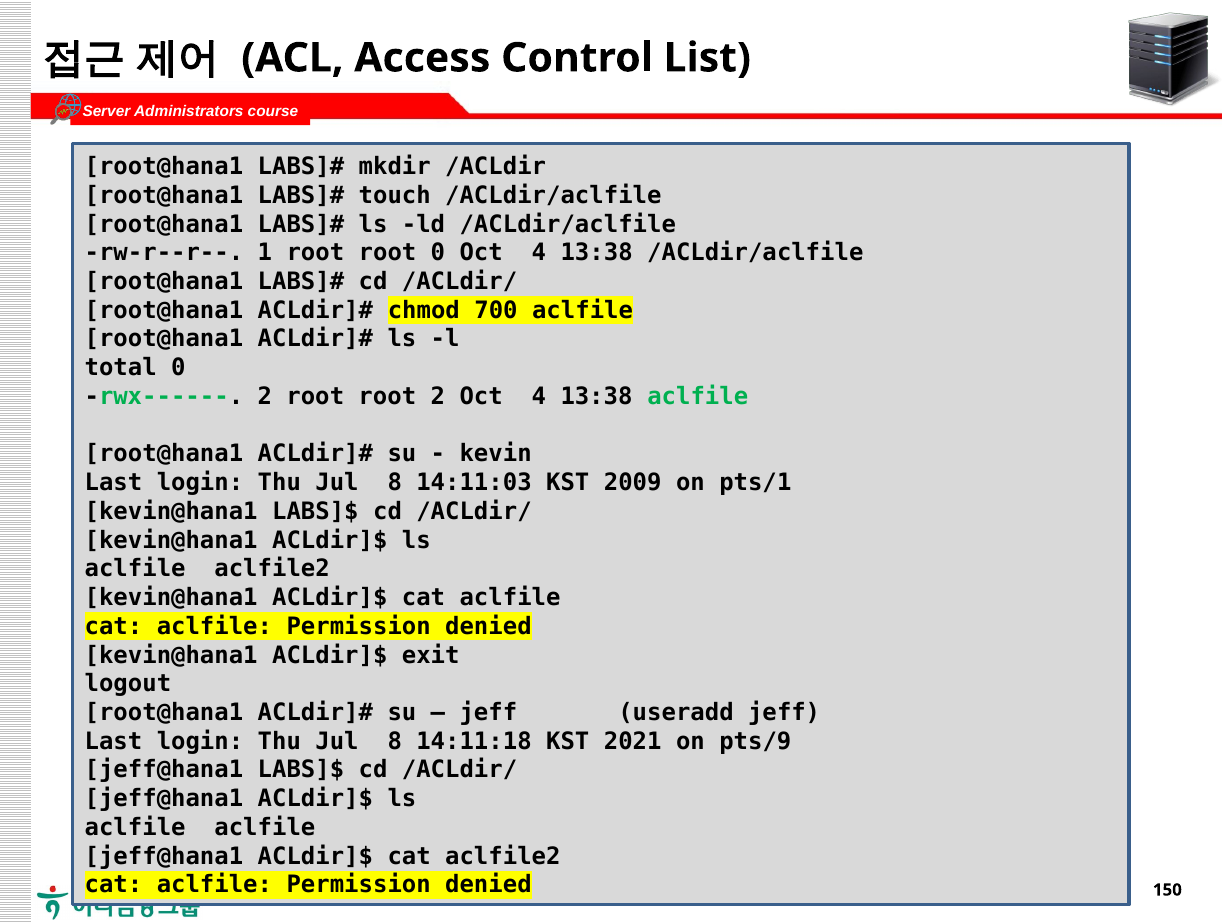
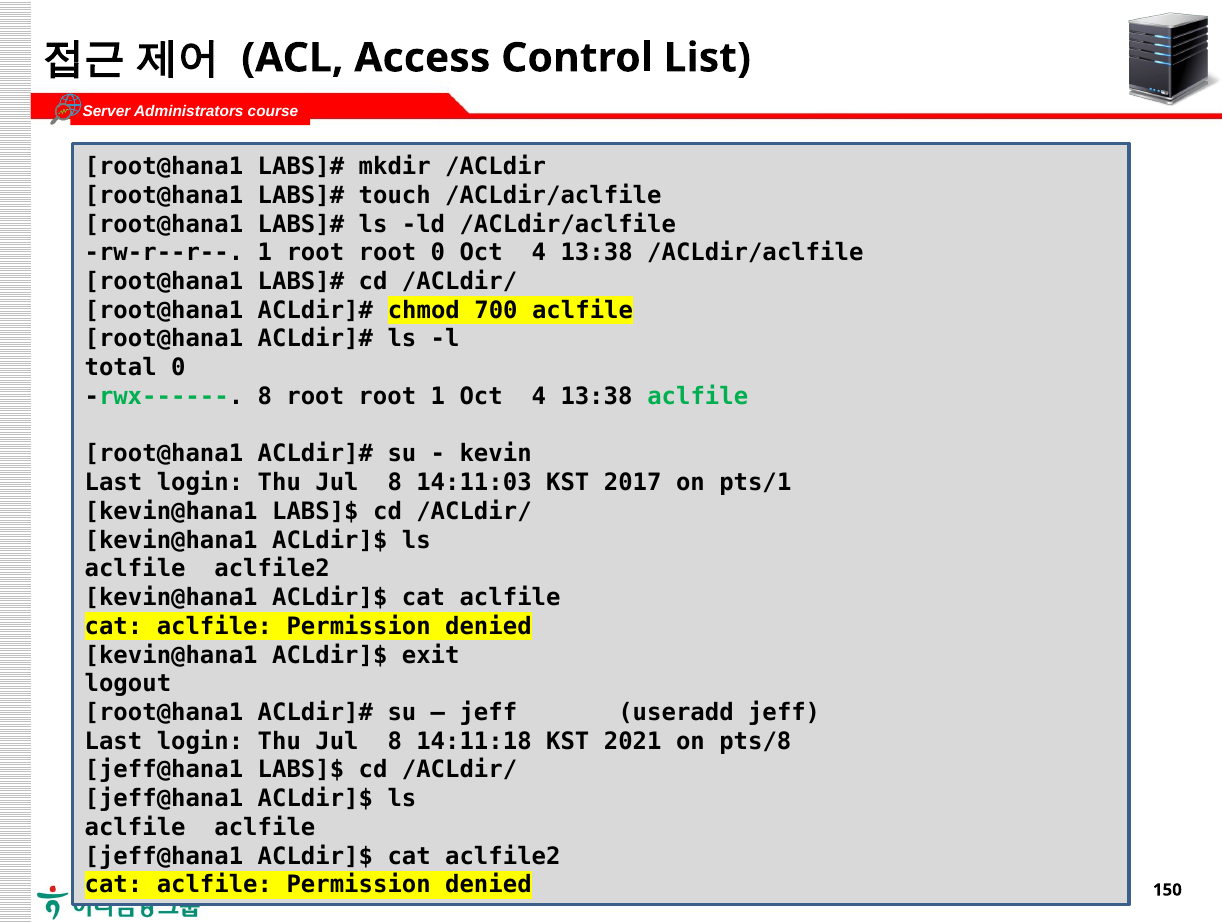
rwx------ 2: 2 -> 8 (265, 396)
root 2: 2 -> 1 (438, 396)
2009: 2009 -> 2017 (633, 482)
pts/9: pts/9 -> pts/8 (755, 741)
